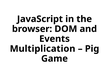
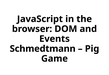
Multiplication: Multiplication -> Schmedtmann (43, 49)
